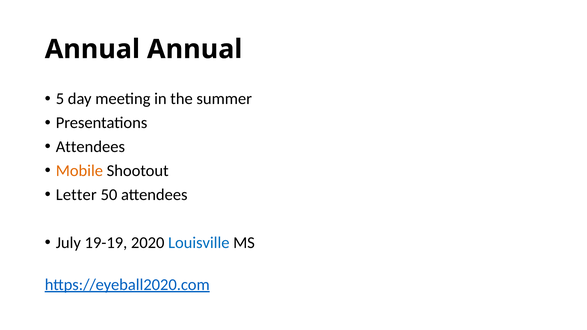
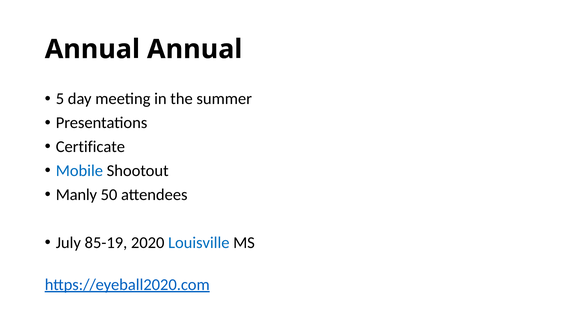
Attendees: Attendees -> Certificate (90, 147)
Mobile colour: orange -> blue (79, 171)
Letter: Letter -> Manly (76, 195)
19-19: 19-19 -> 85-19 (106, 243)
